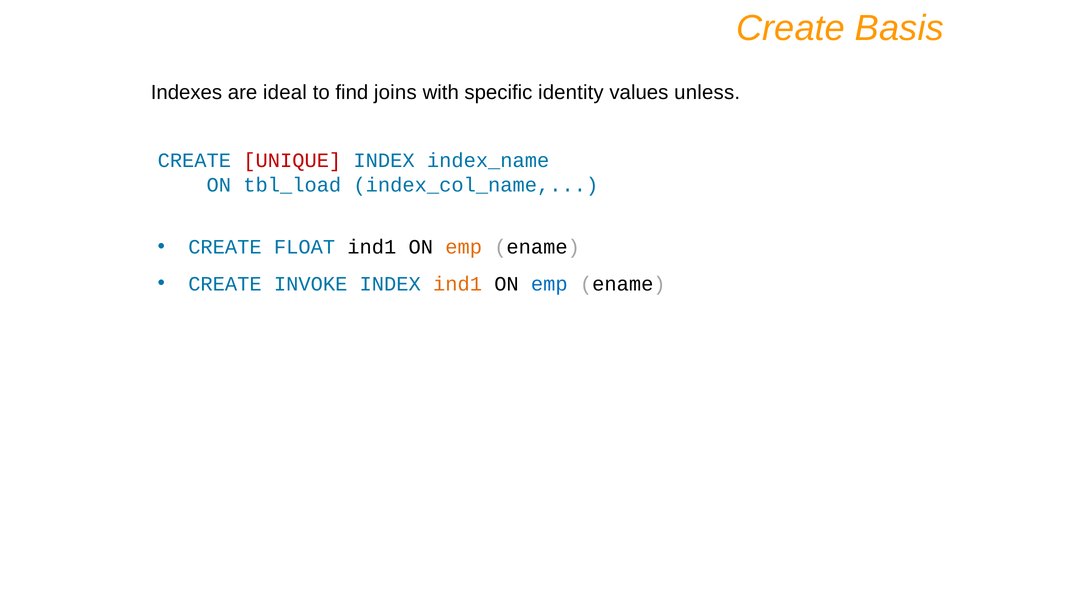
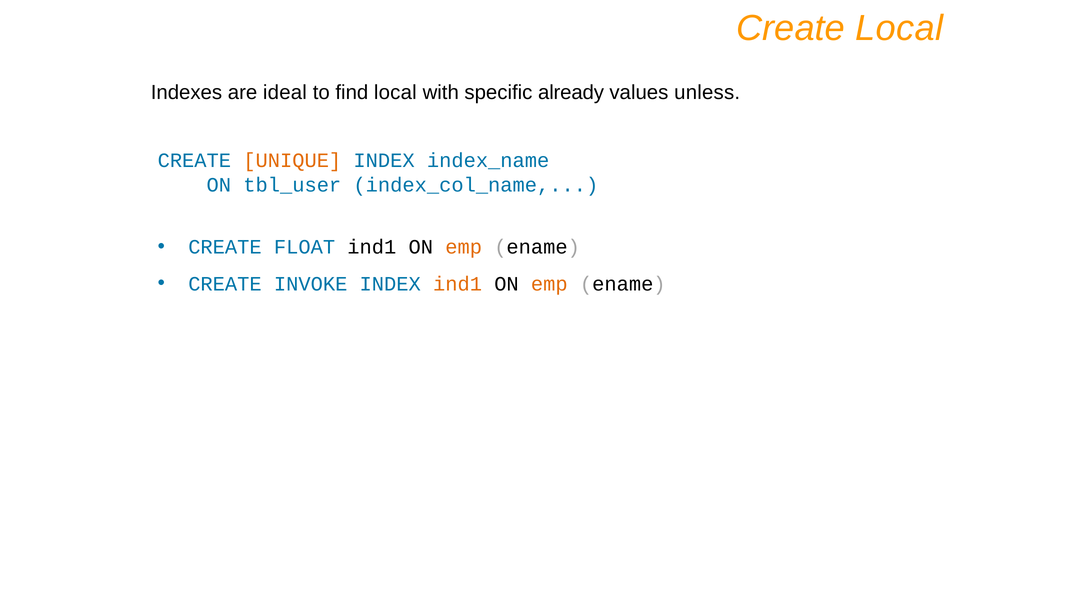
Create Basis: Basis -> Local (899, 28)
find joins: joins -> local (395, 92)
identity: identity -> already (571, 92)
UNIQUE colour: red -> orange (292, 160)
tbl_load: tbl_load -> tbl_user (292, 185)
emp colour: blue -> orange (549, 284)
